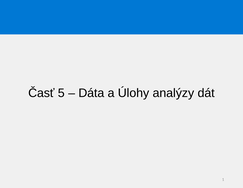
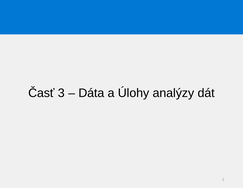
5: 5 -> 3 (61, 93)
